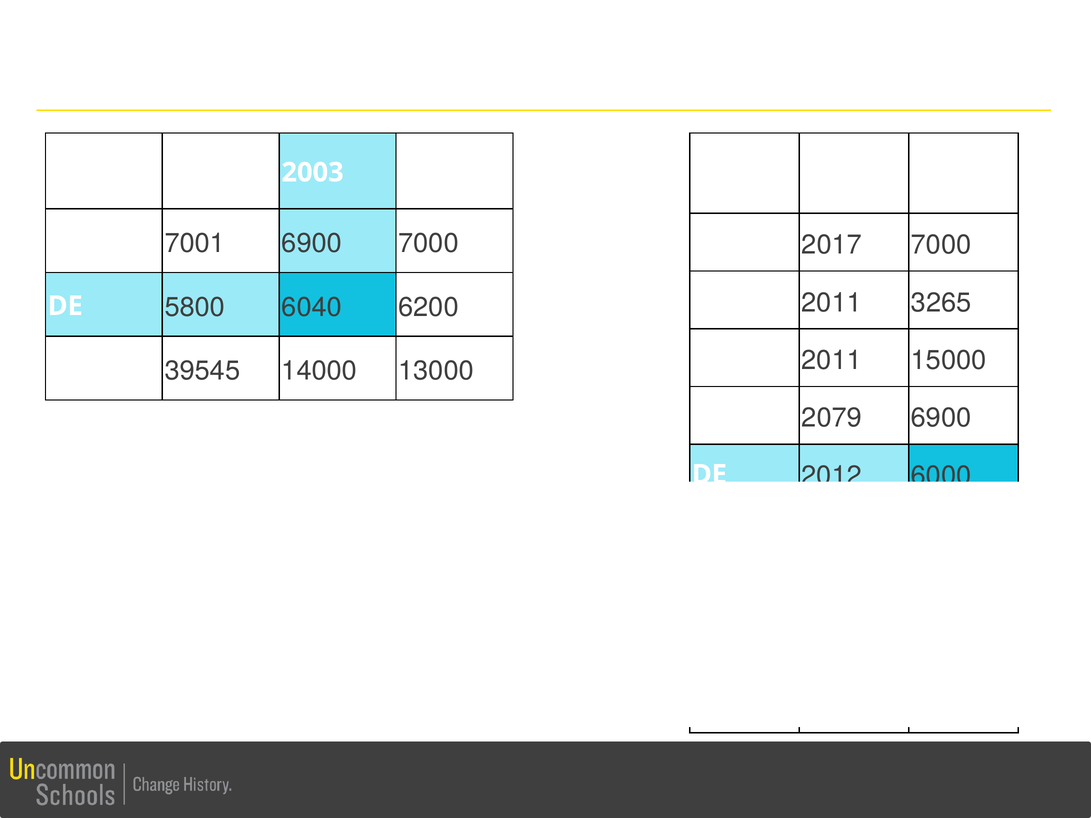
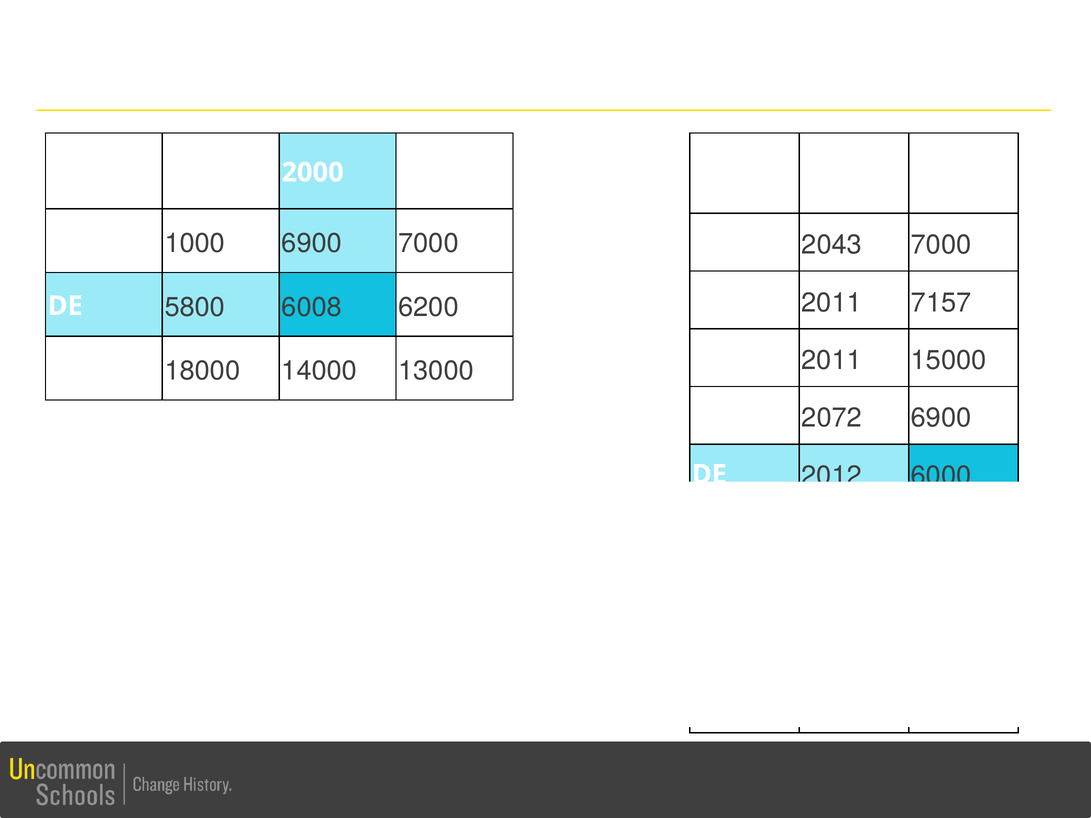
2003: 2003 -> 2000 (313, 173)
7001: 7001 -> 1000 (195, 243)
2017: 2017 -> 2043 (832, 245)
3265: 3265 -> 7157 (941, 303)
6040: 6040 -> 6008 (312, 307)
39545: 39545 -> 18000 (202, 371)
2079: 2079 -> 2072 (832, 418)
